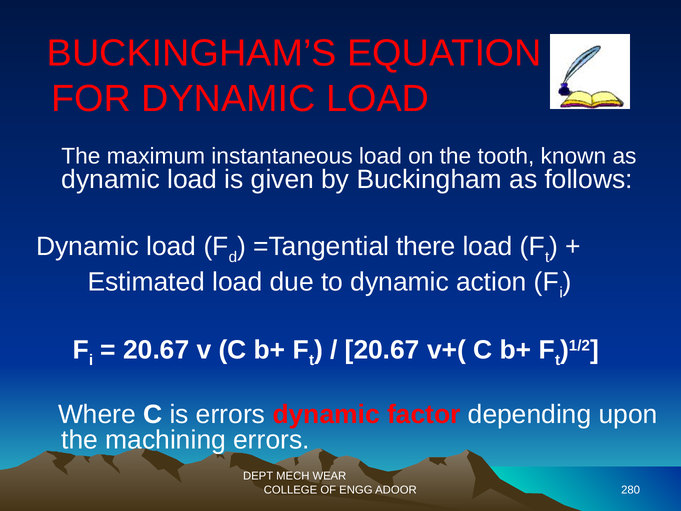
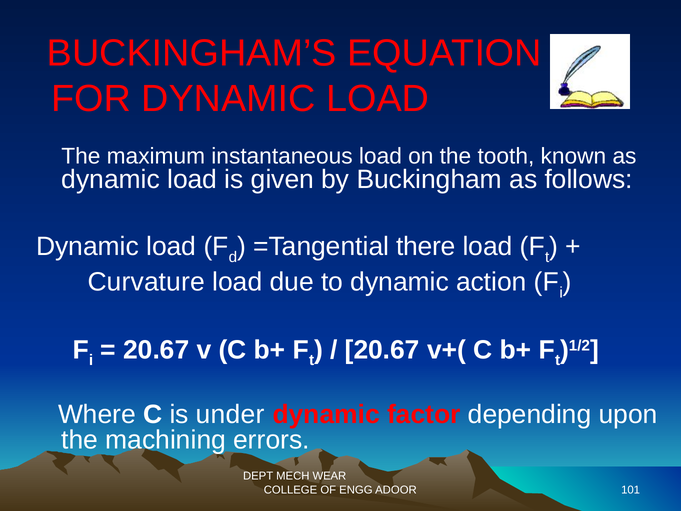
Estimated: Estimated -> Curvature (146, 282)
is errors: errors -> under (230, 414)
280: 280 -> 101 (631, 490)
